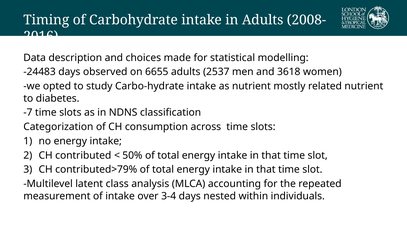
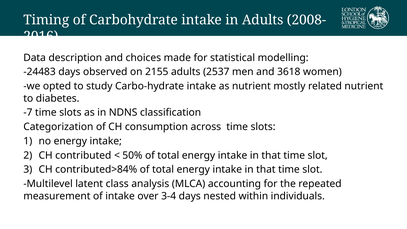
6655: 6655 -> 2155 (157, 72)
contributed>79%: contributed>79% -> contributed>84% (96, 170)
